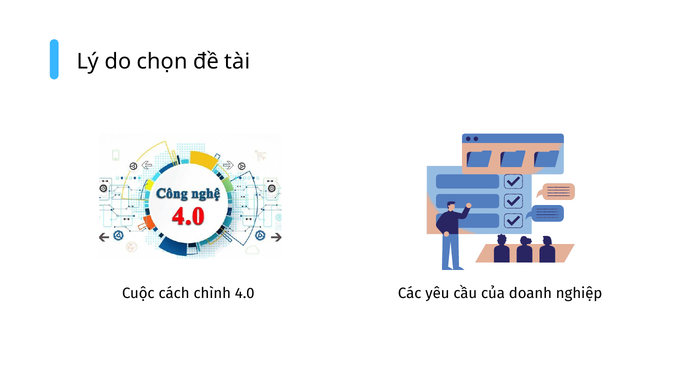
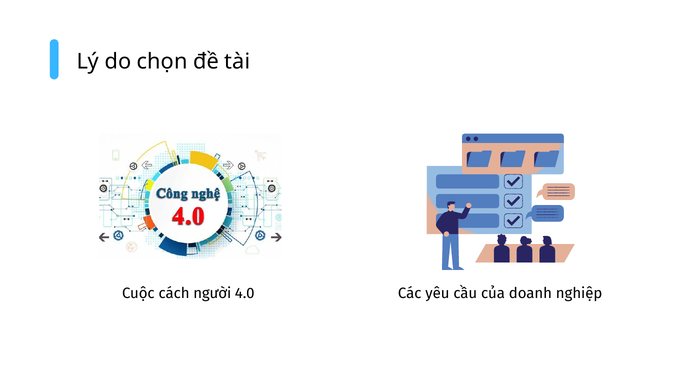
chình: chình -> người (212, 293)
